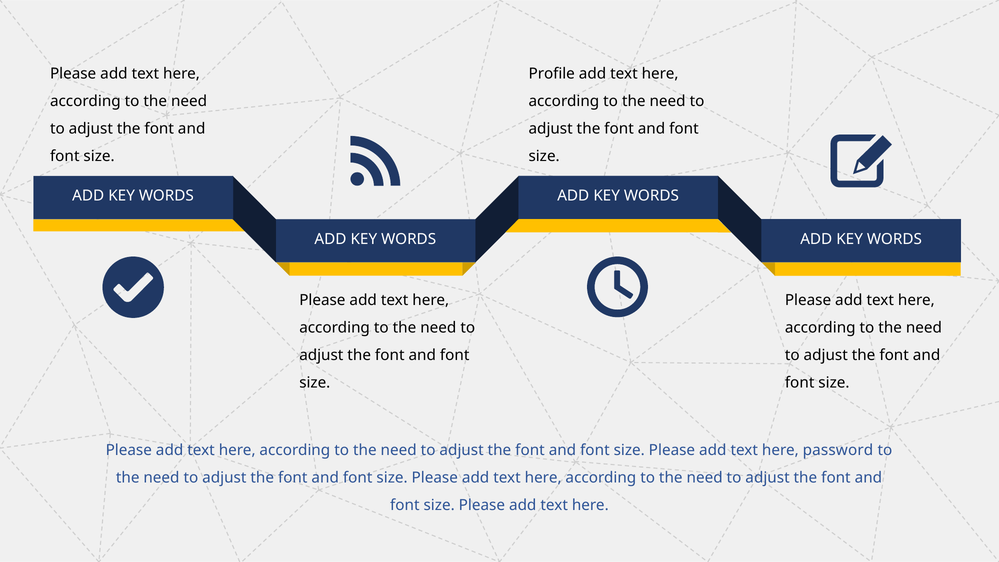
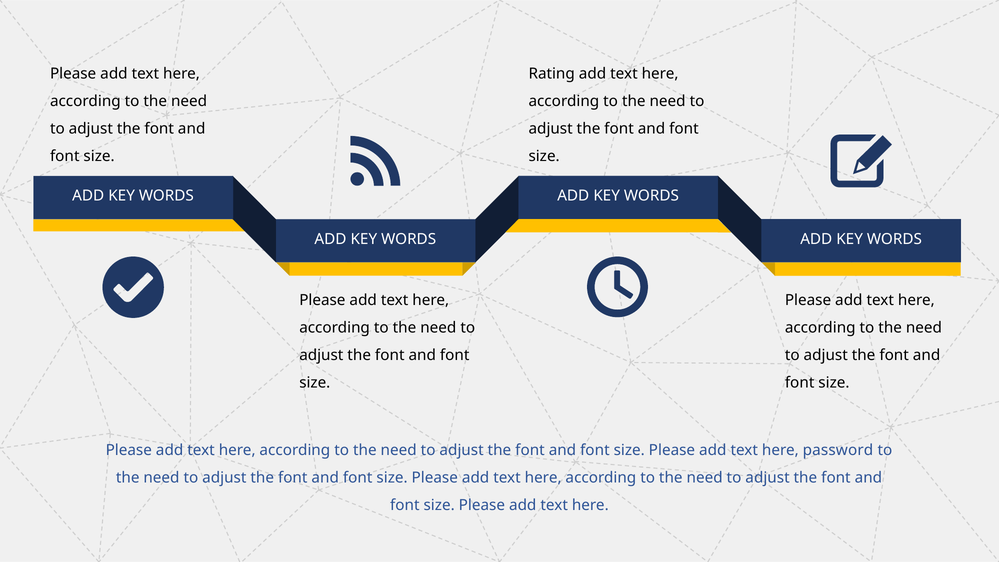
Profile: Profile -> Rating (552, 74)
